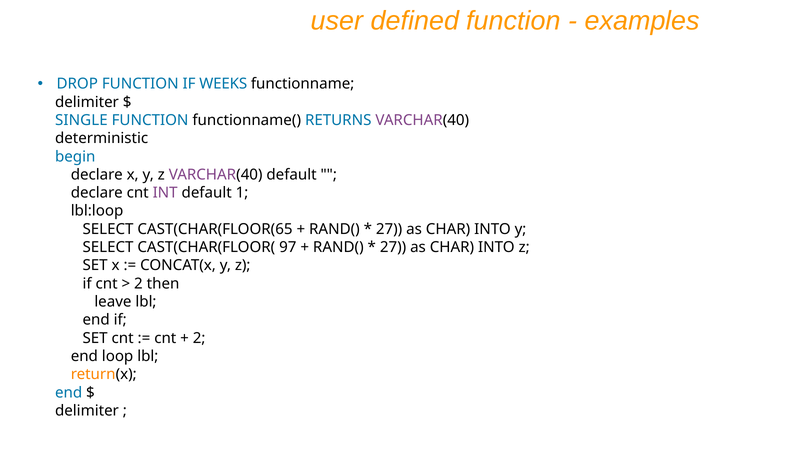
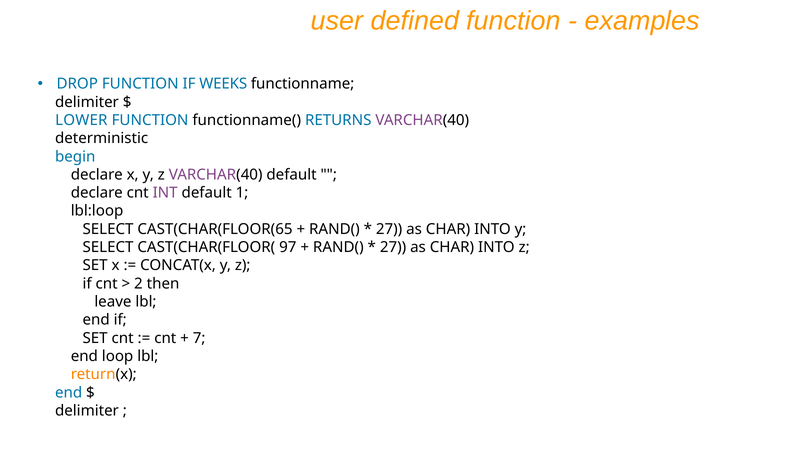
SINGLE: SINGLE -> LOWER (81, 120)
2: 2 -> 7 (199, 338)
